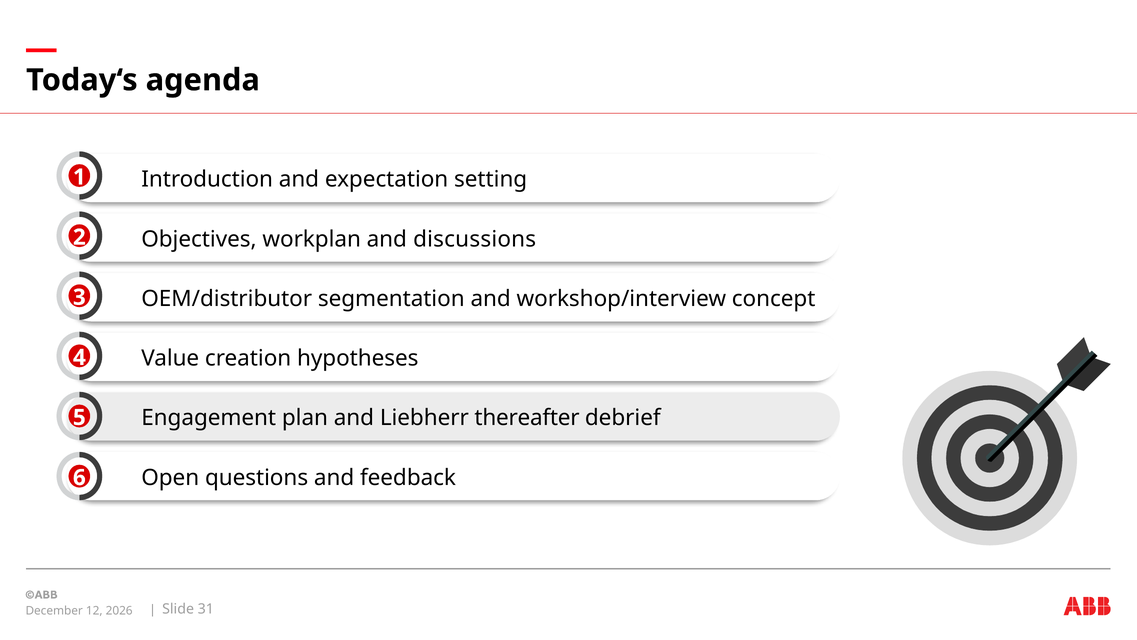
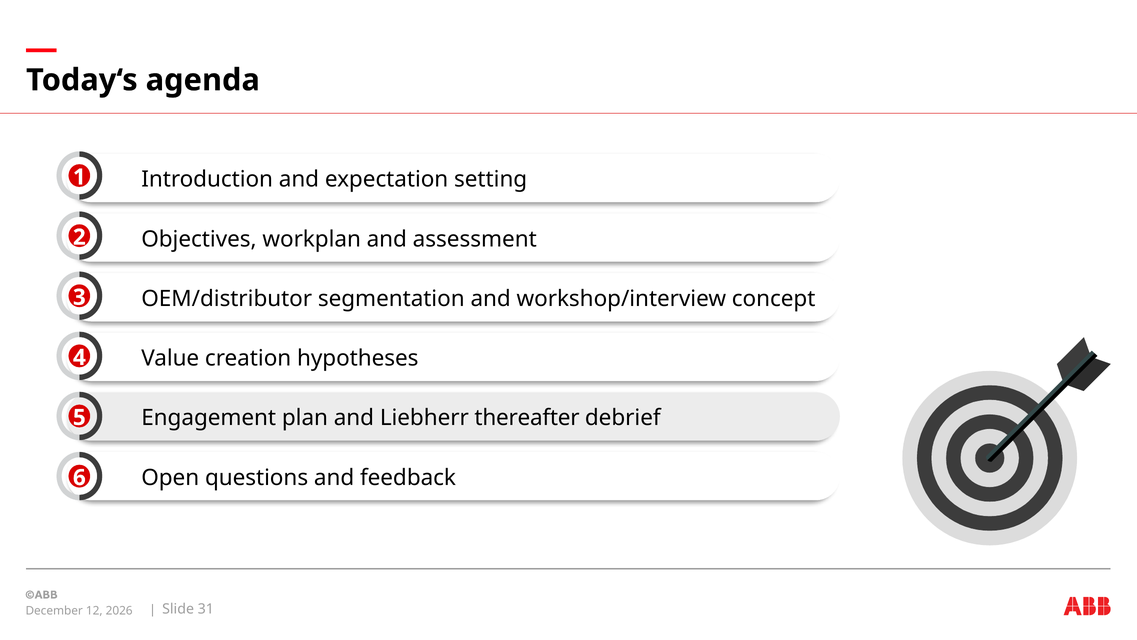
discussions: discussions -> assessment (475, 239)
